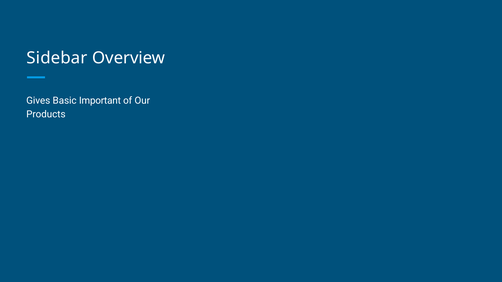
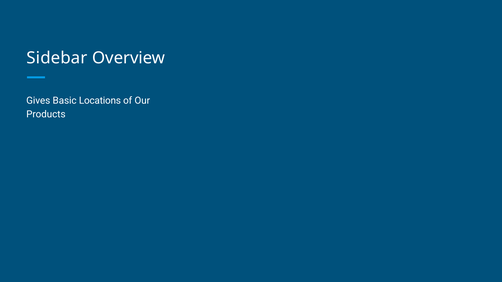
Important: Important -> Locations (100, 101)
